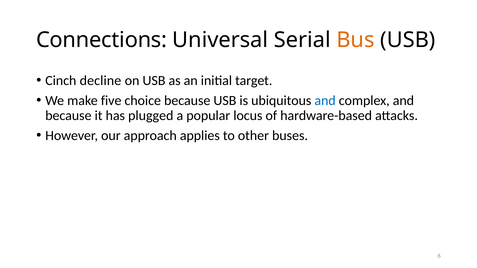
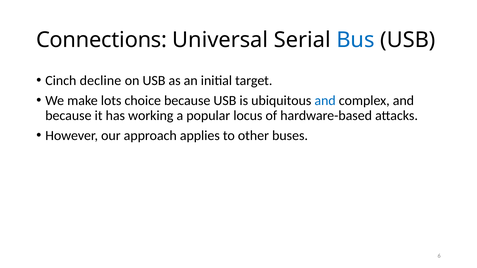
Bus colour: orange -> blue (355, 40)
five: five -> lots (111, 101)
plugged: plugged -> working (151, 116)
